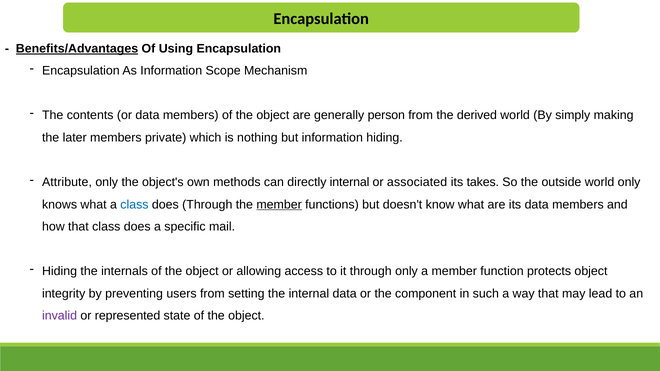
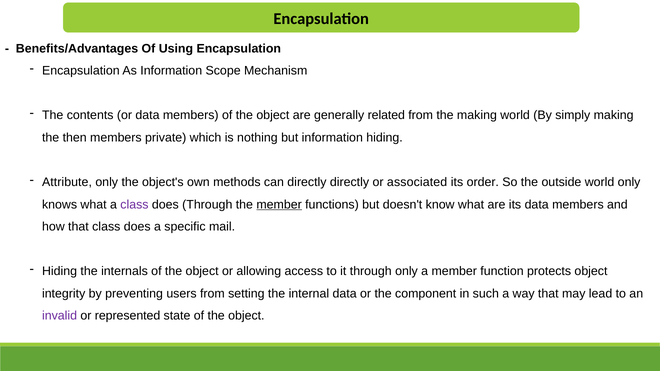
Benefits/Advantages underline: present -> none (77, 49)
person: person -> related (386, 115)
the derived: derived -> making (477, 115)
later: later -> then (75, 138)
directly internal: internal -> directly (350, 182)
takes: takes -> order (483, 182)
class colour: blue -> purple (134, 205)
